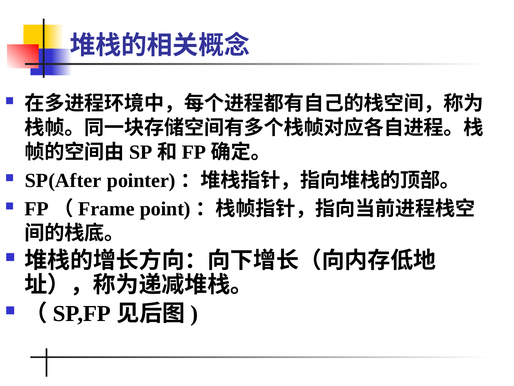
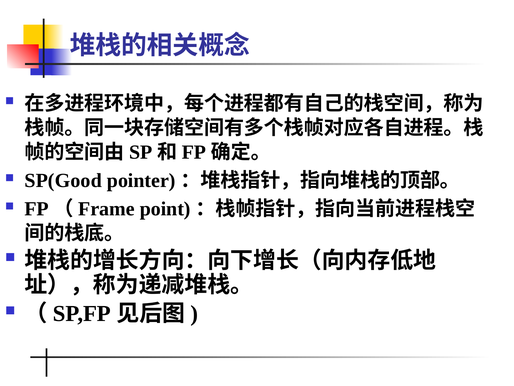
SP(After: SP(After -> SP(Good (63, 180)
